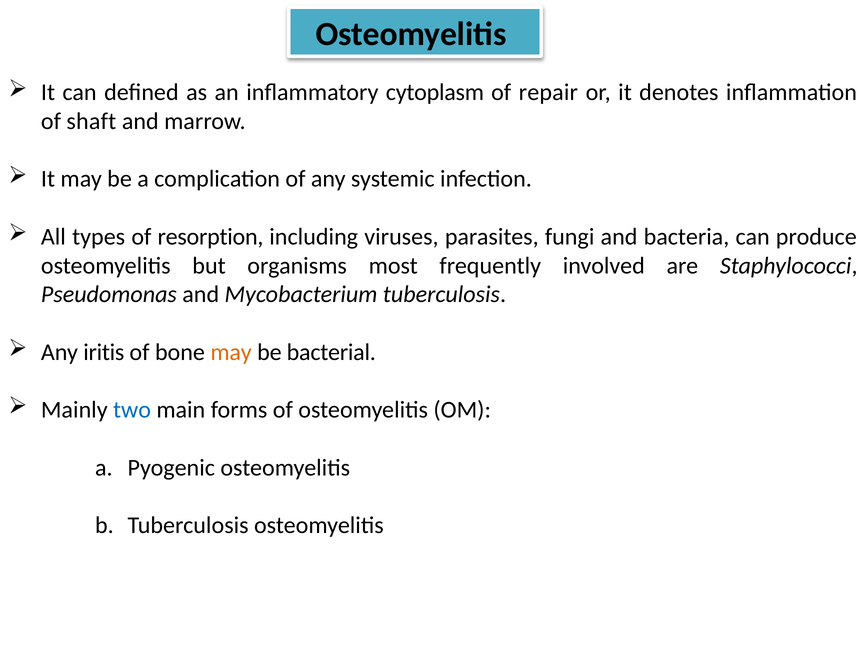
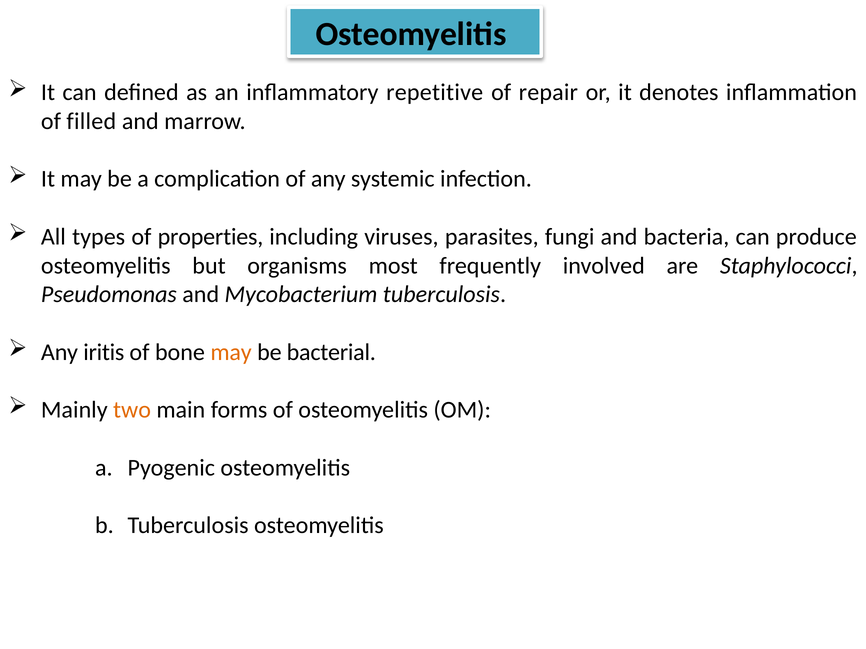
cytoplasm: cytoplasm -> repetitive (435, 93)
shaft: shaft -> filled (91, 121)
resorption: resorption -> properties (210, 237)
two colour: blue -> orange (132, 410)
